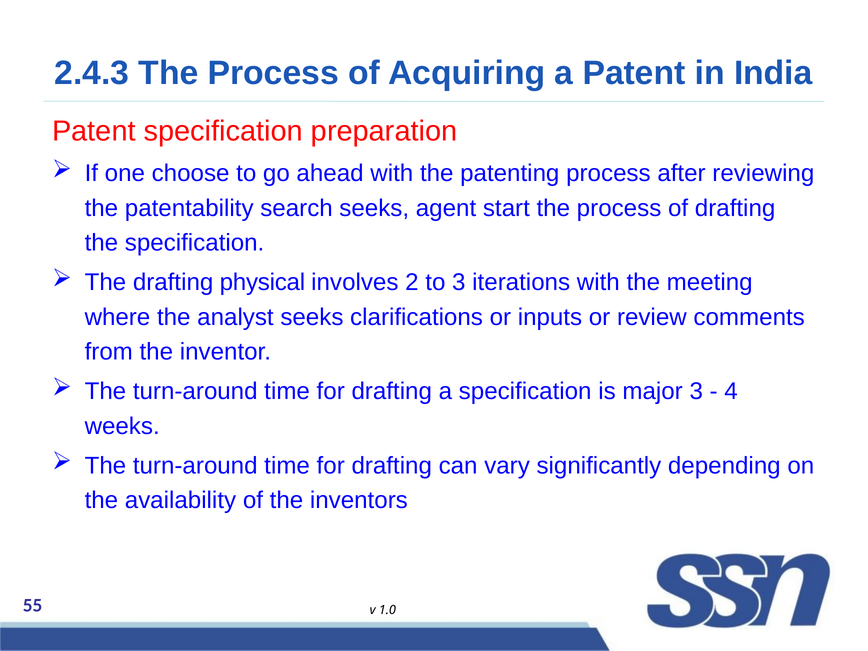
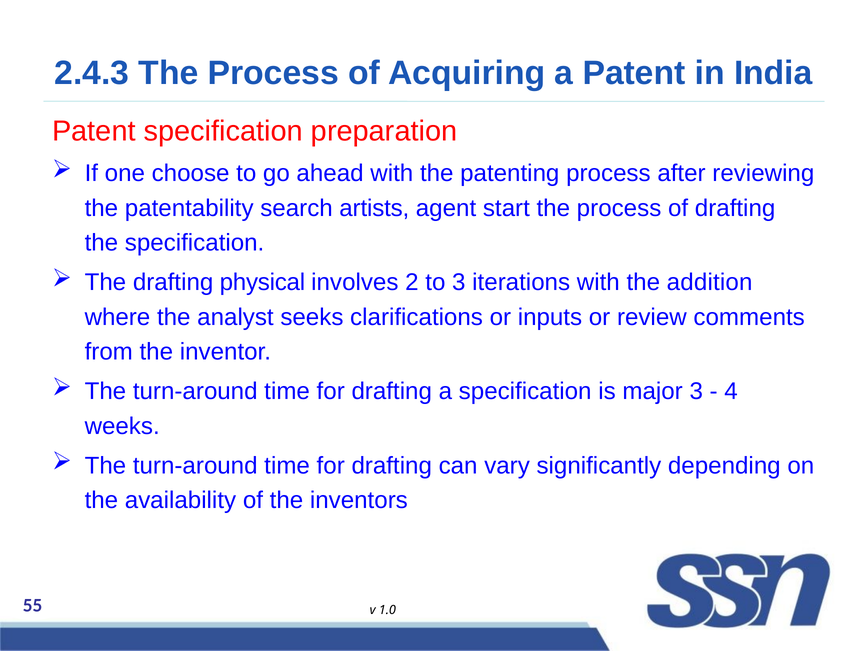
search seeks: seeks -> artists (374, 208)
meeting: meeting -> addition (710, 282)
